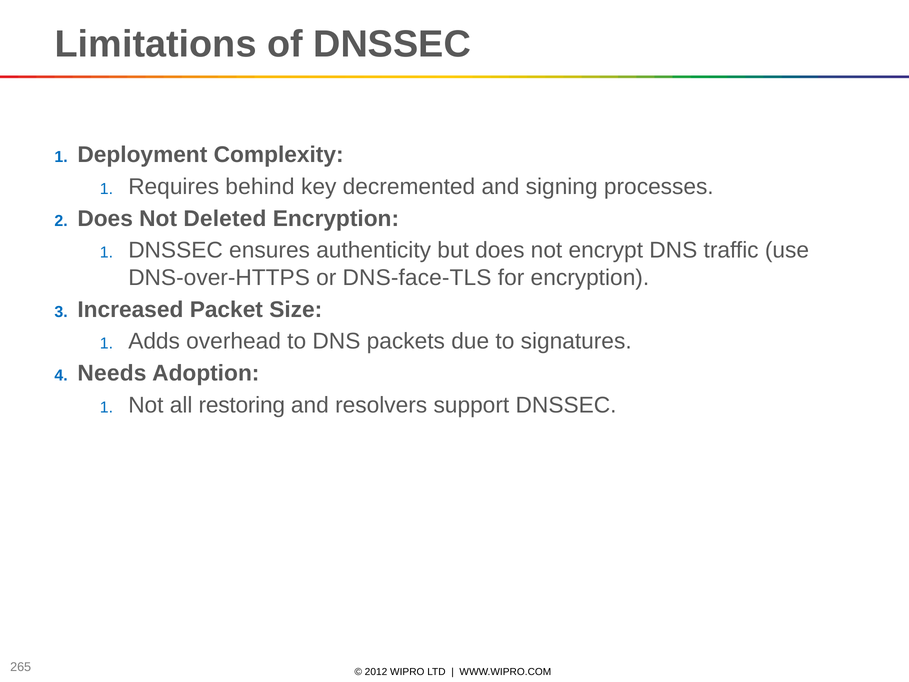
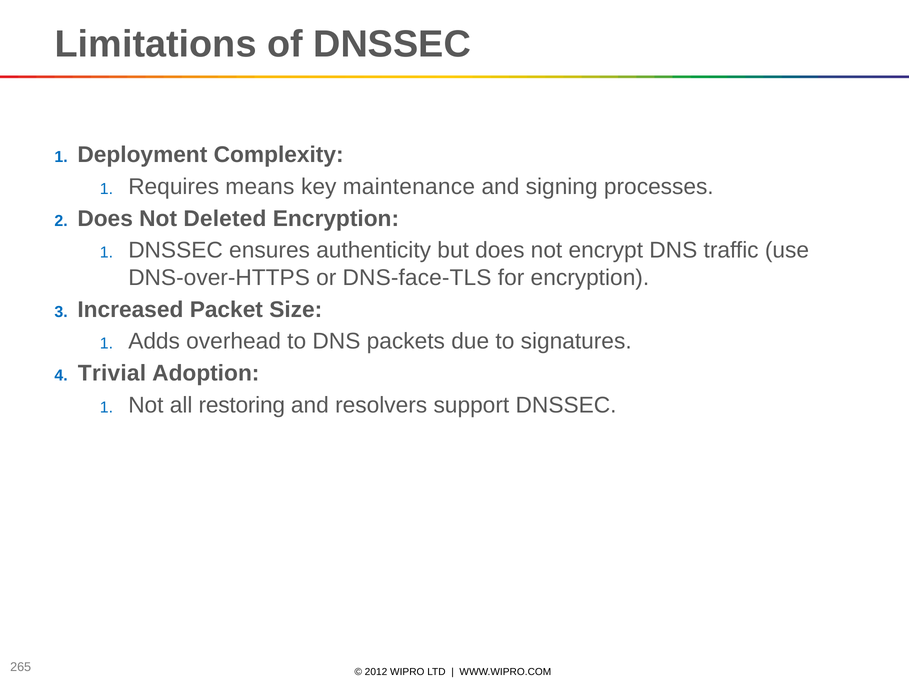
behind: behind -> means (260, 187)
decremented: decremented -> maintenance (409, 187)
Needs: Needs -> Trivial (112, 373)
